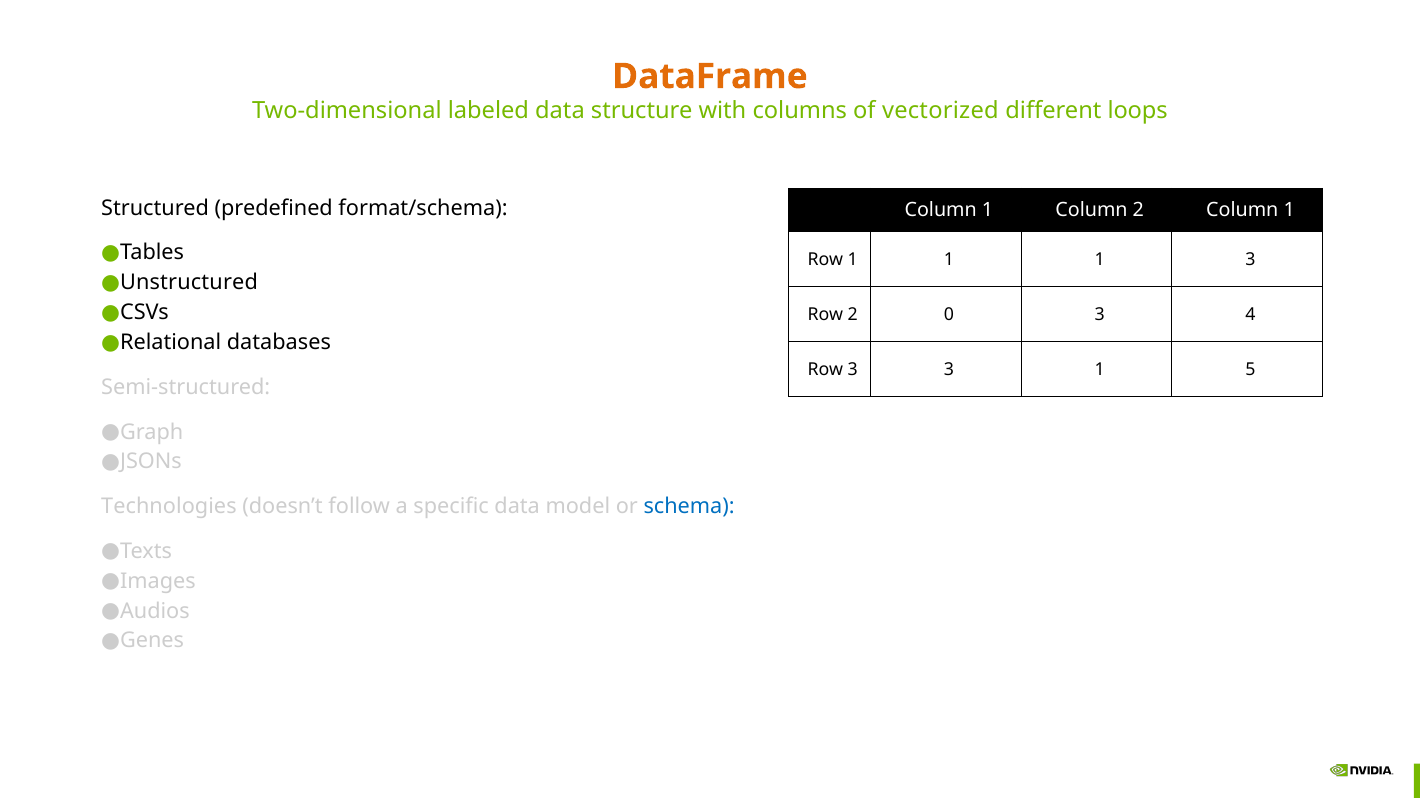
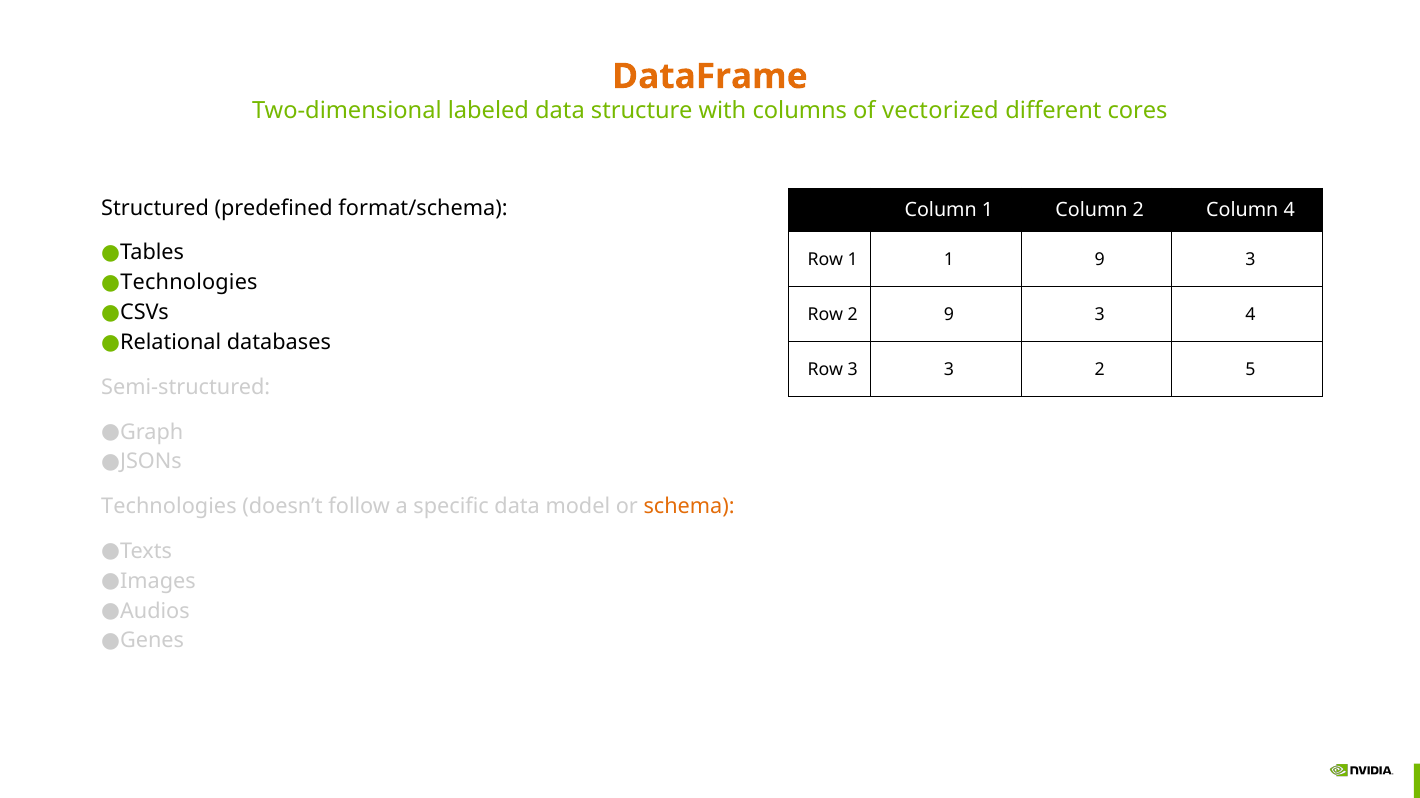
loops: loops -> cores (1138, 111)
2 Column 1: 1 -> 4 (1289, 211)
1 1 1: 1 -> 9 (1100, 260)
Unstructured: Unstructured -> Technologies (189, 283)
2 0: 0 -> 9 (949, 315)
3 1: 1 -> 2 (1100, 370)
schema colour: blue -> orange (689, 507)
